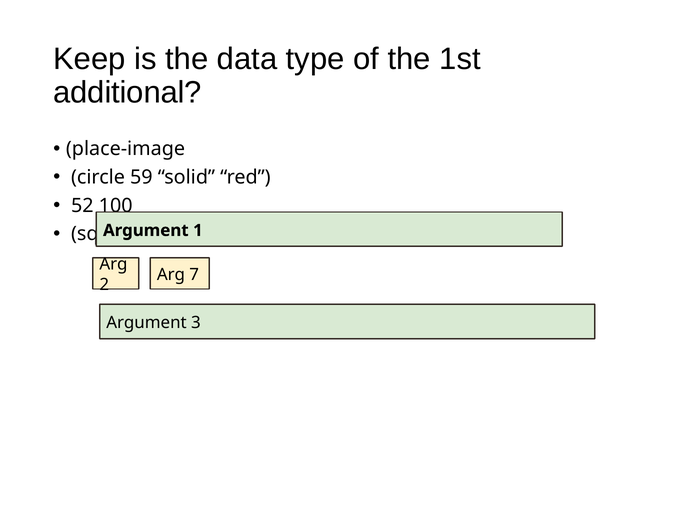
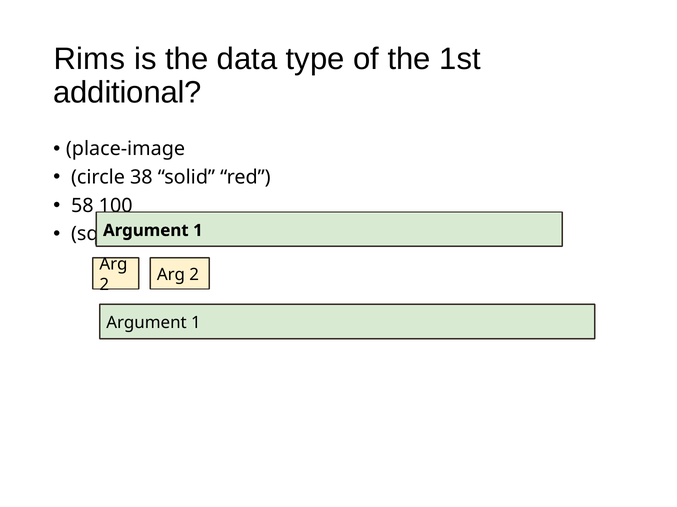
Keep: Keep -> Rims (89, 59)
59: 59 -> 38 (141, 177)
52: 52 -> 58 (82, 206)
7: 7 -> 2 (194, 275)
3: 3 -> 1 (196, 323)
